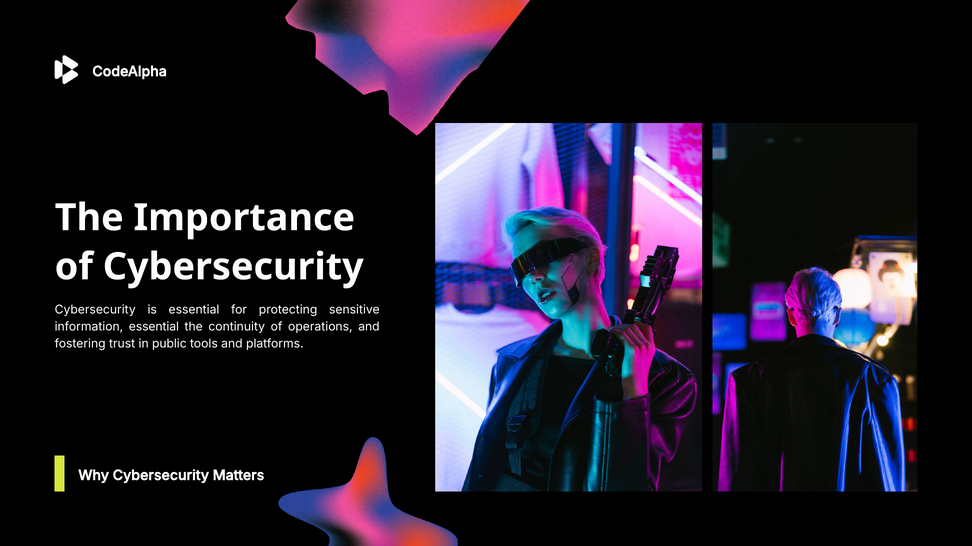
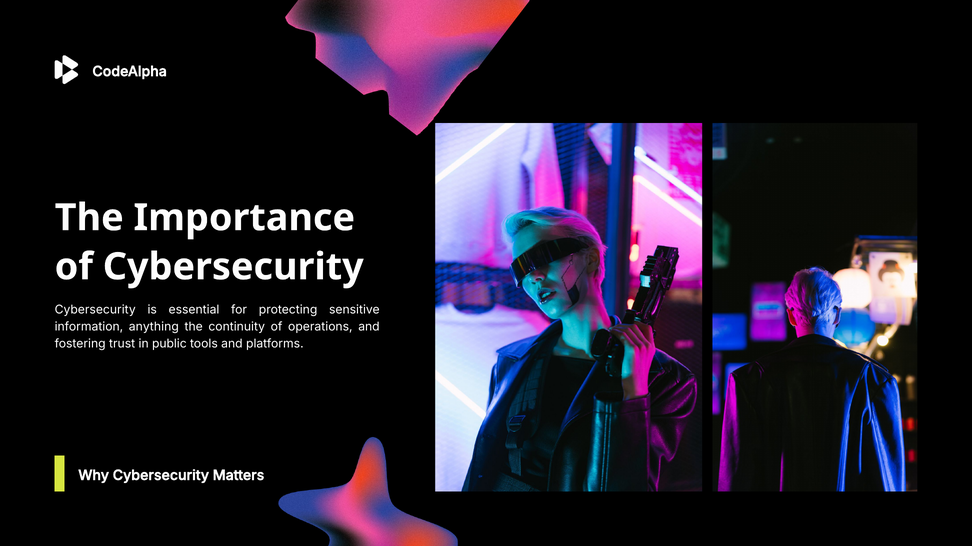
information essential: essential -> anything (154, 327)
